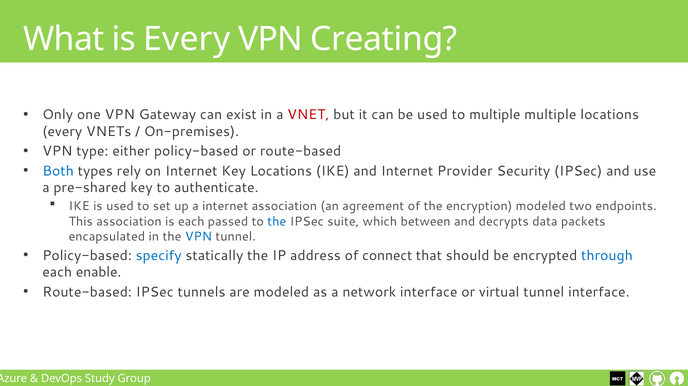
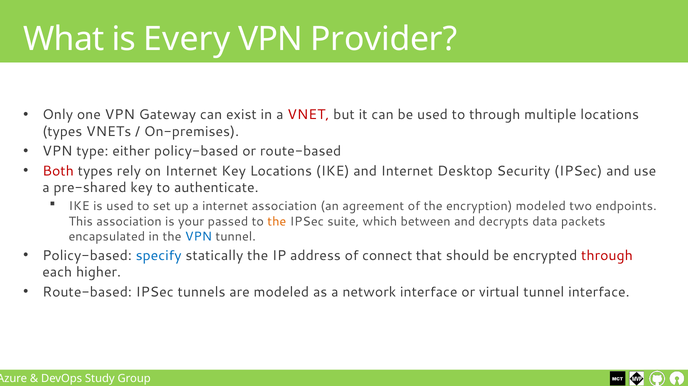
Creating: Creating -> Provider (384, 39)
to multiple: multiple -> through (495, 115)
every: every -> types (62, 132)
Both colour: blue -> red (58, 171)
Provider: Provider -> Desktop (465, 171)
is each: each -> your (191, 222)
the colour: blue -> orange (277, 222)
through colour: blue -> red (607, 256)
enable: enable -> higher (99, 273)
